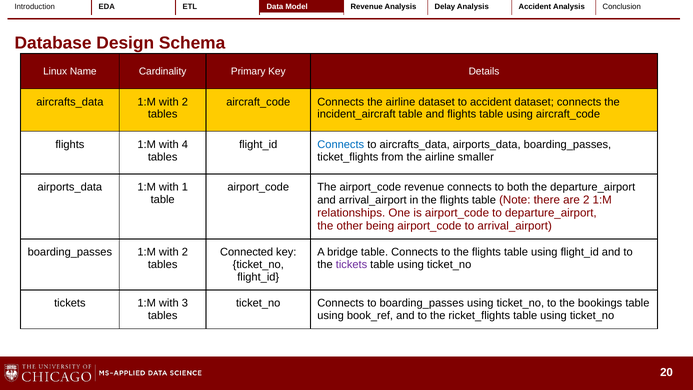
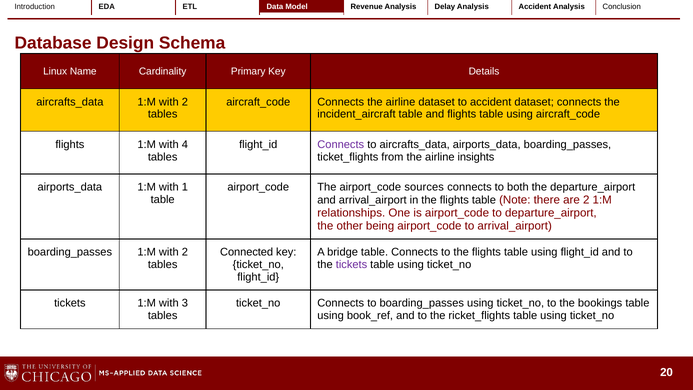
Connects colour: blue -> purple (341, 145)
smaller: smaller -> insights (476, 157)
revenue: revenue -> sources (424, 187)
